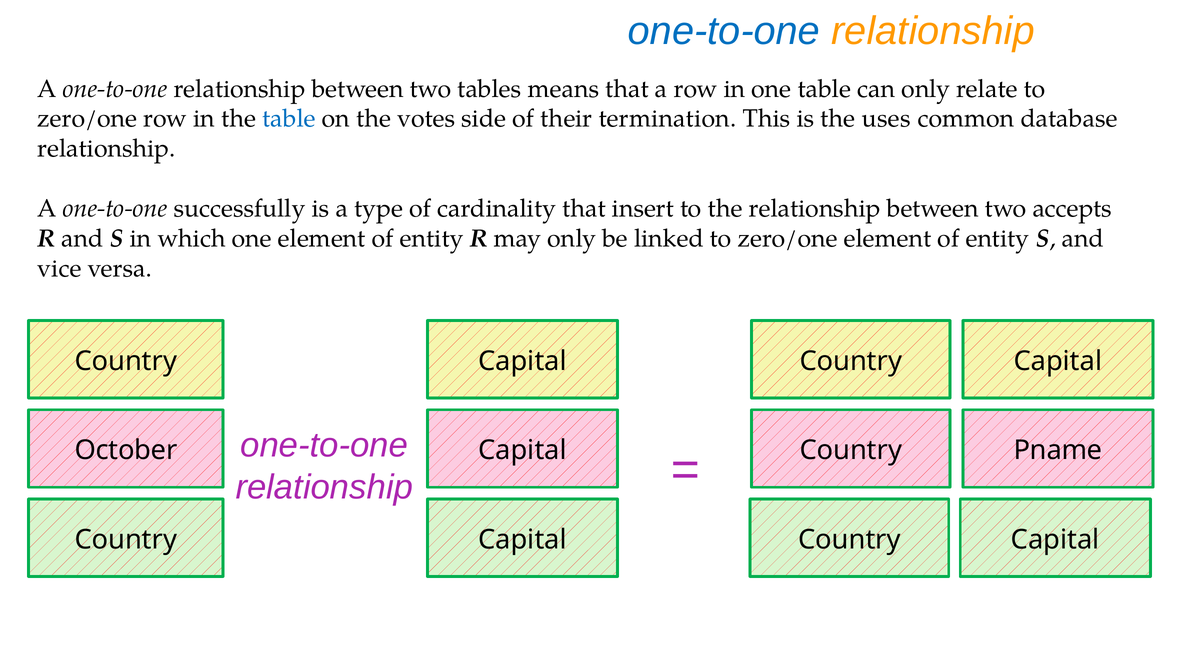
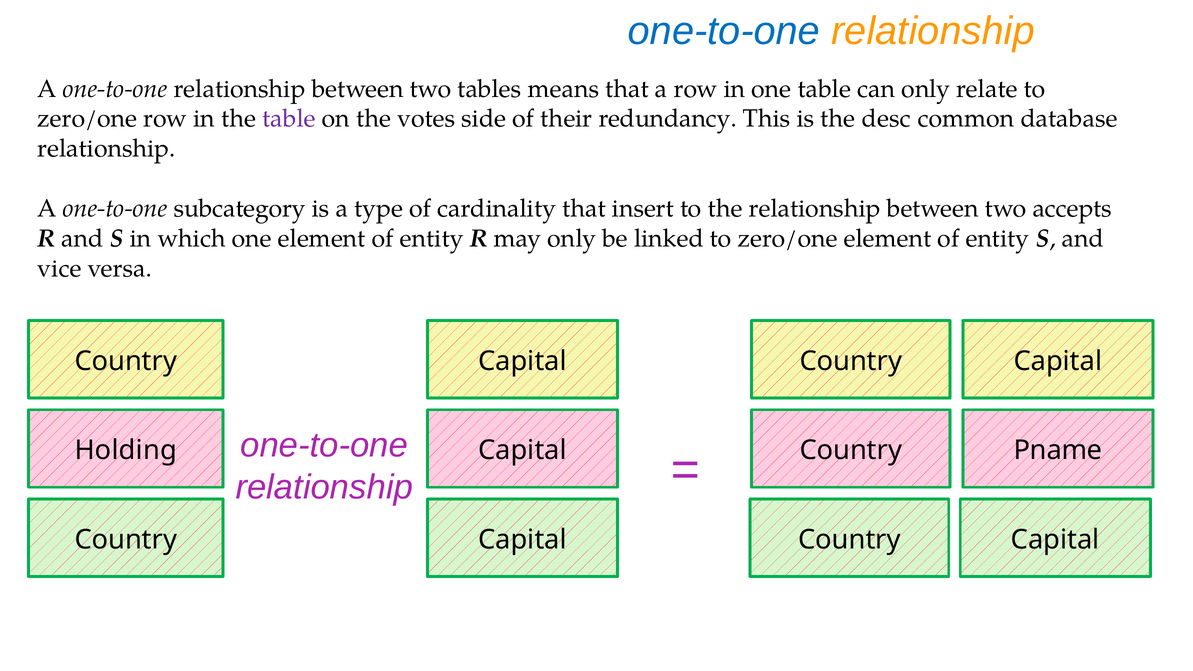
table colour: blue -> purple (289, 119)
termination: termination -> redundancy (668, 119)
uses: uses -> desc (886, 119)
successfully: successfully -> subcategory (240, 209)
October: October -> Holding (126, 451)
